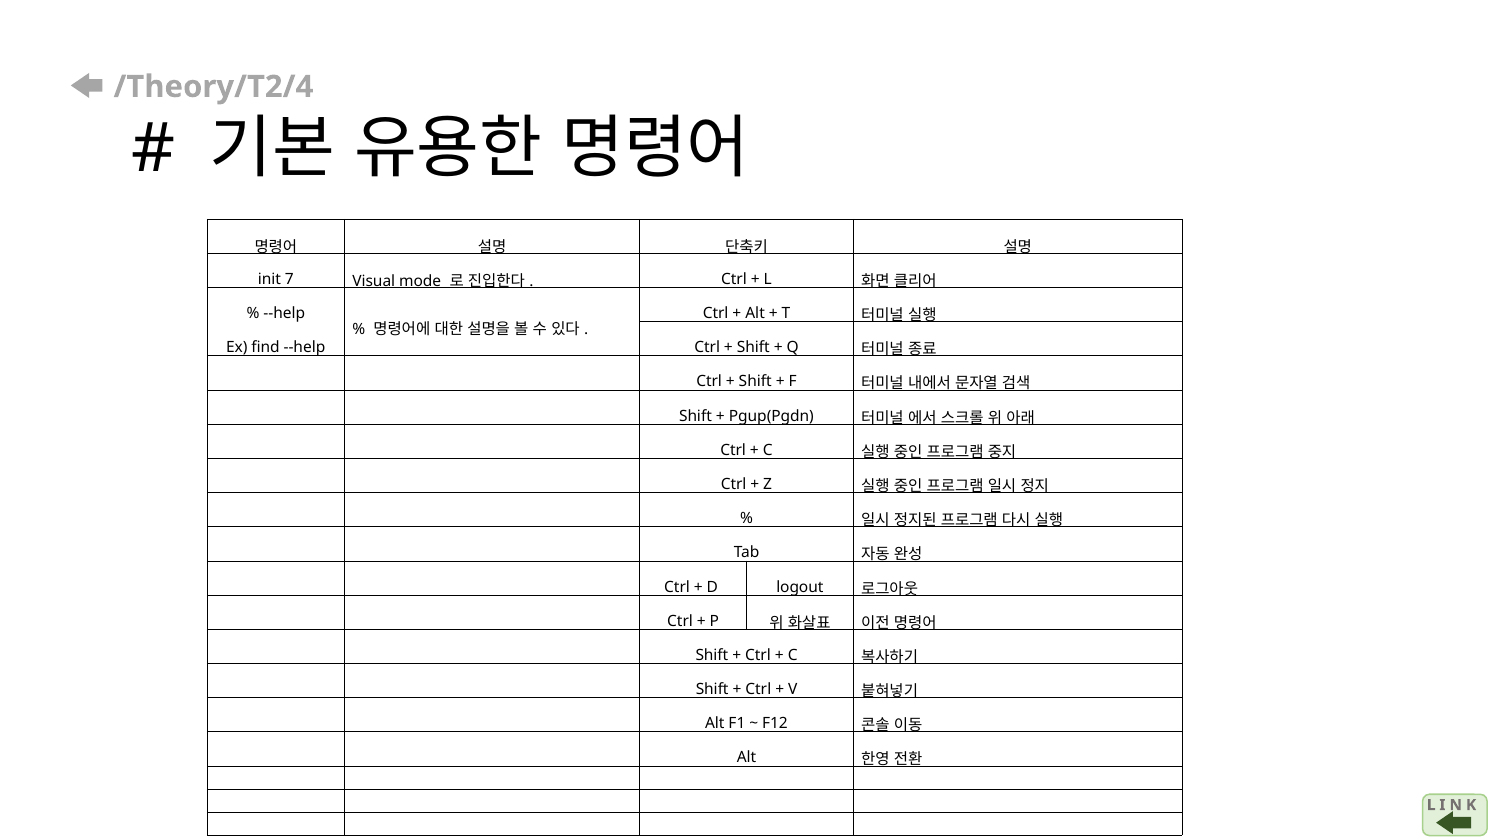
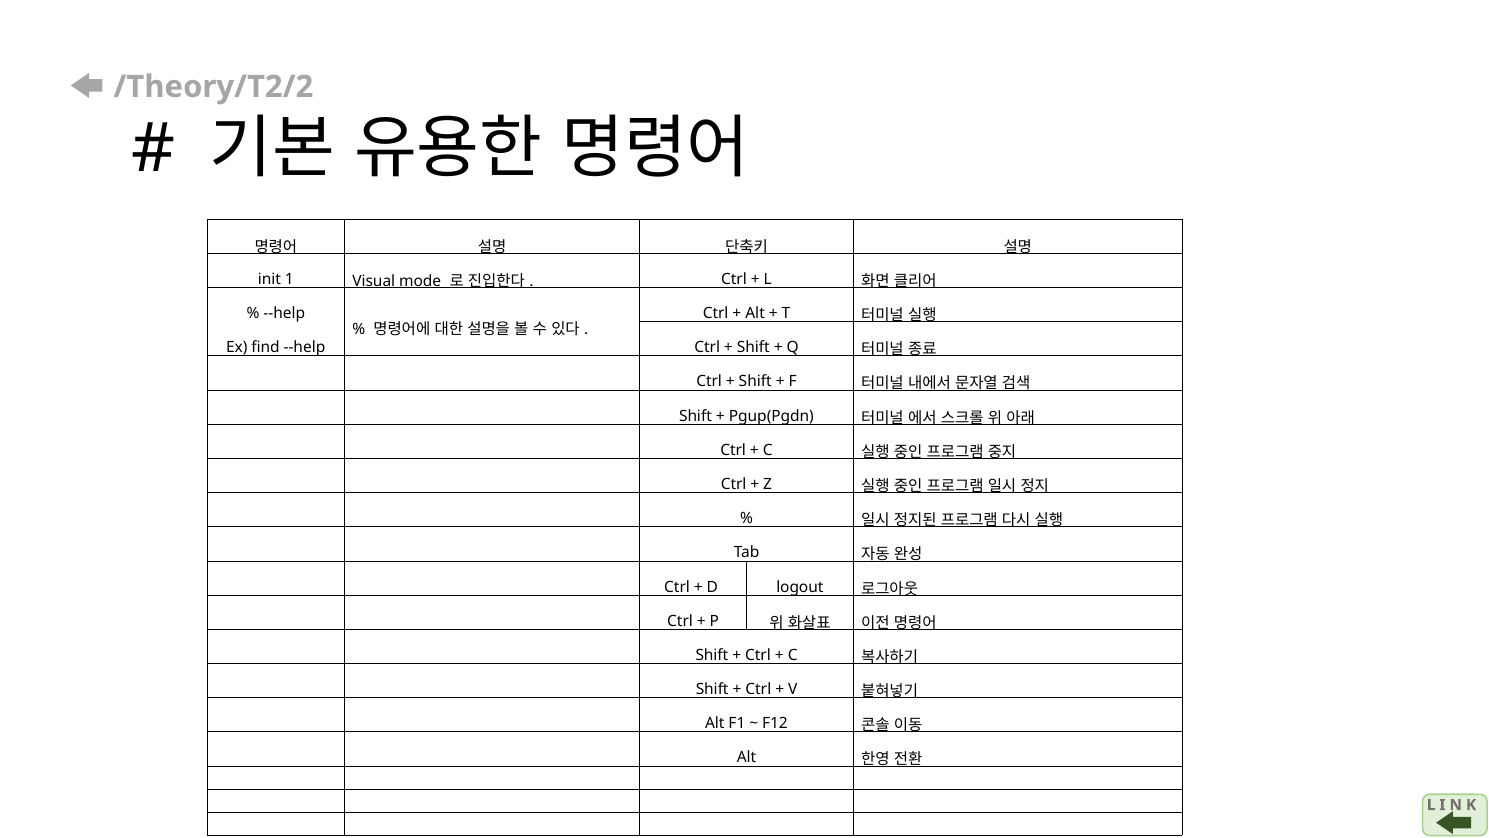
/Theory/T2/4: /Theory/T2/4 -> /Theory/T2/2 (213, 87)
7: 7 -> 1 (289, 279)
